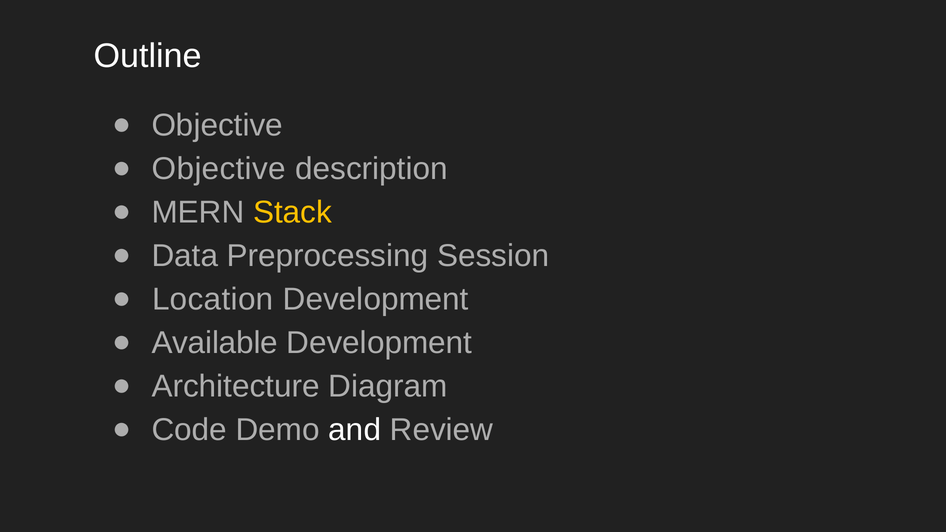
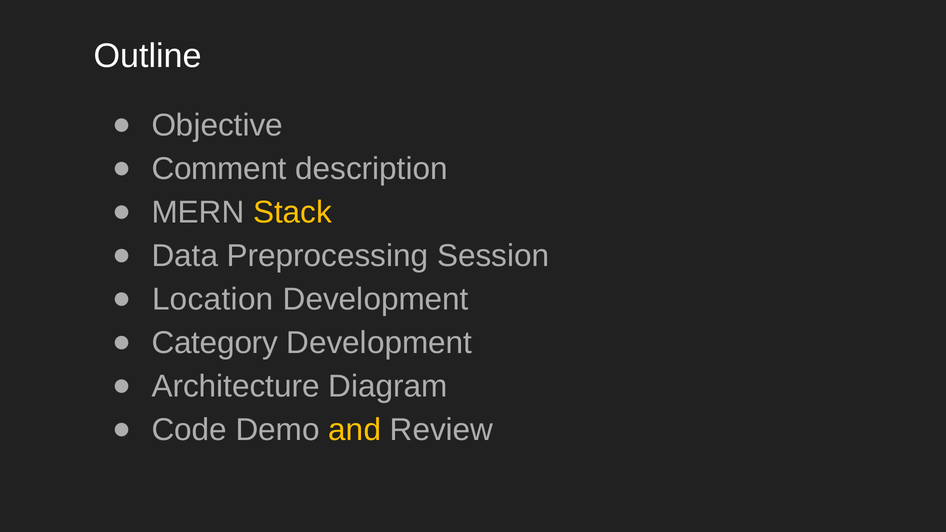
Objective: Objective -> Comment (219, 169)
Available: Available -> Category (215, 343)
and colour: white -> yellow (355, 430)
